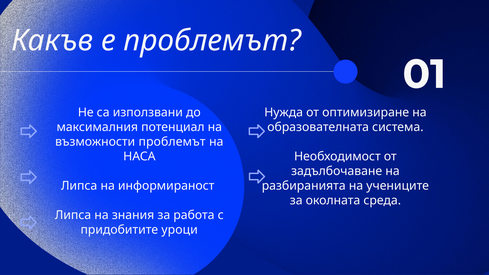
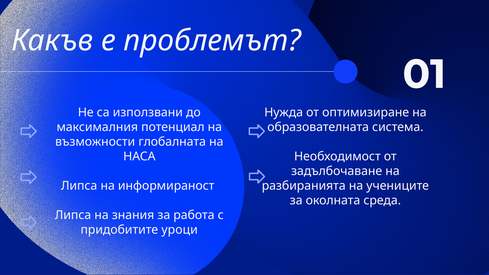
възможности проблемът: проблемът -> глобалната (172, 142)
